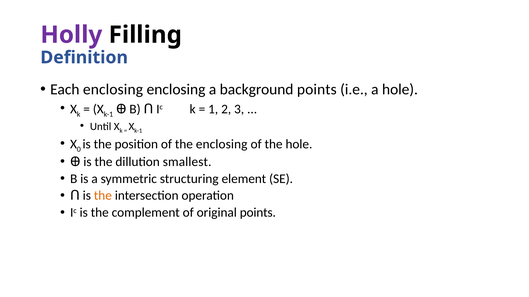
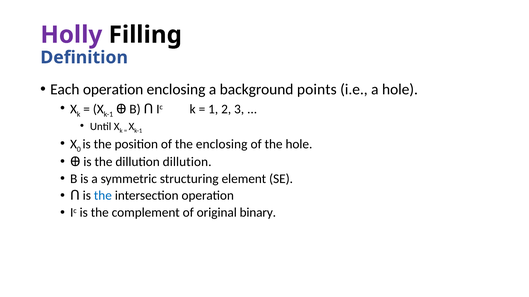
Each enclosing: enclosing -> operation (113, 89)
dillution smallest: smallest -> dillution (187, 162)
the colour: orange -> blue (103, 196)
original points: points -> binary (258, 213)
